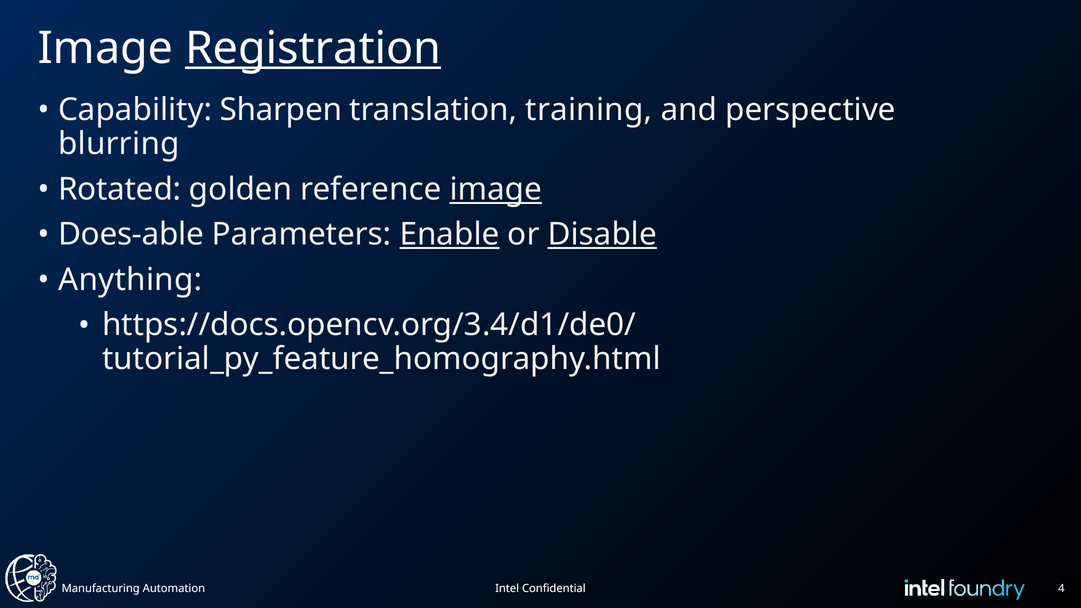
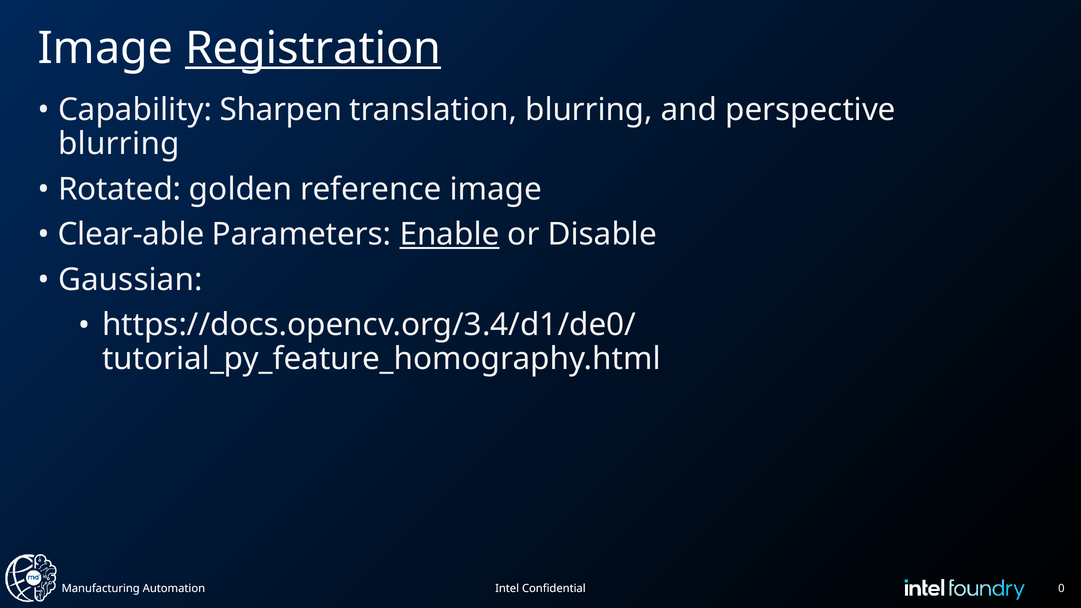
translation training: training -> blurring (589, 110)
image underline: present -> none (496, 189)
Does-able: Does-able -> Clear-able (131, 235)
Disable underline: present -> none (602, 235)
Anything: Anything -> Gaussian (130, 280)
4: 4 -> 0 (1061, 589)
